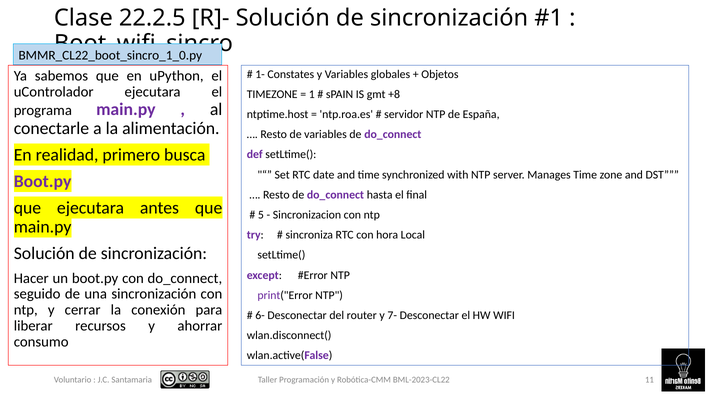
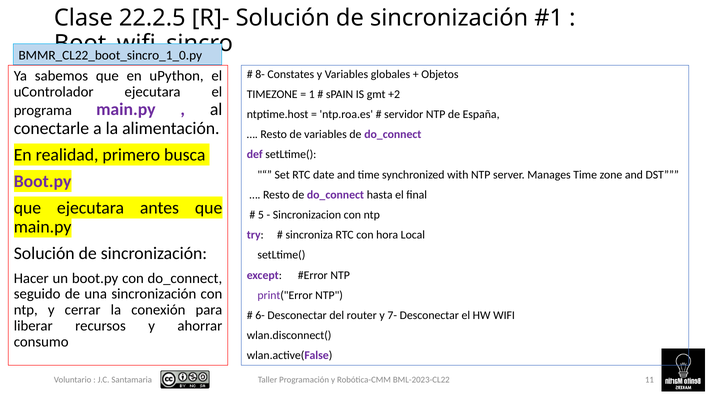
1-: 1- -> 8- (260, 74)
+8: +8 -> +2 (394, 94)
